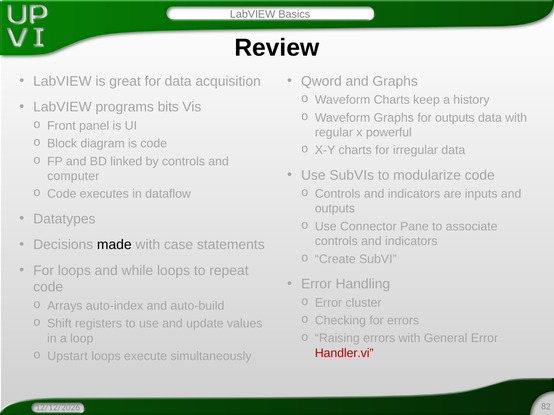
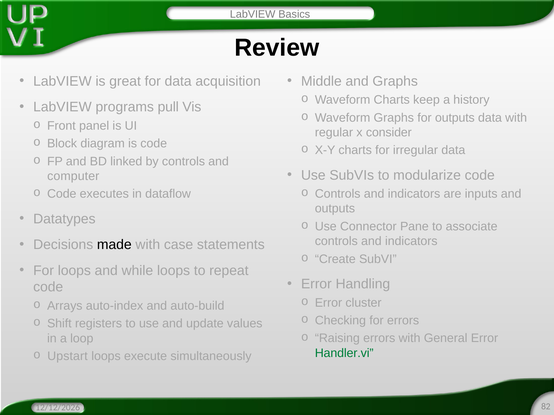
Qword: Qword -> Middle (321, 81)
bits: bits -> pull (168, 107)
powerful: powerful -> consider (389, 133)
Handler.vi colour: red -> green (344, 353)
